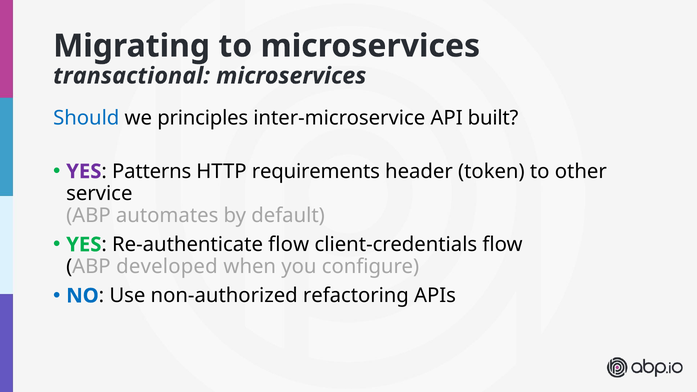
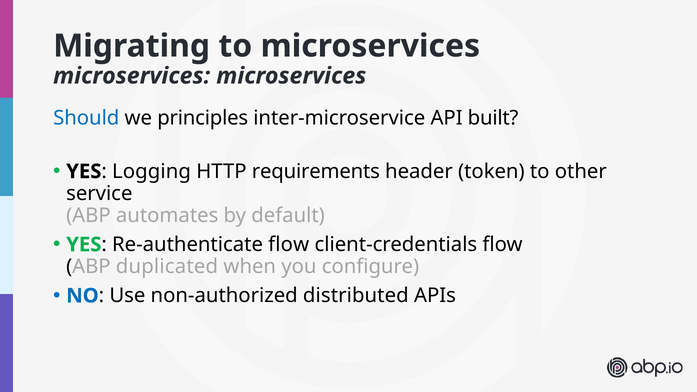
transactional: transactional -> microservices (132, 76)
YES colour: purple -> black (84, 171)
Patterns: Patterns -> Logging (152, 171)
developed: developed -> duplicated (167, 267)
refactoring: refactoring -> distributed (356, 296)
